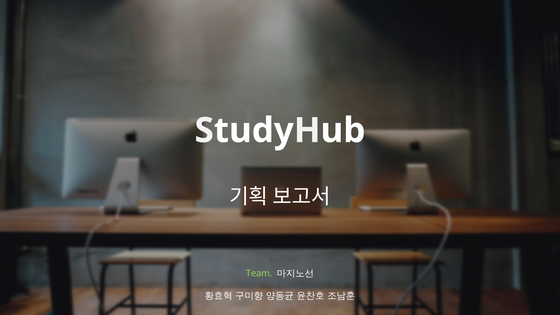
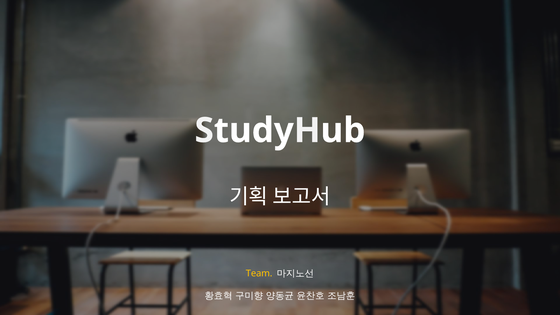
Team colour: light green -> yellow (259, 273)
